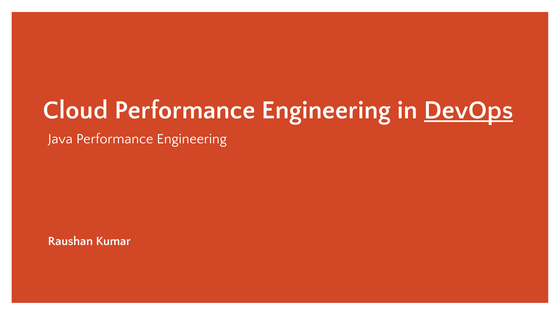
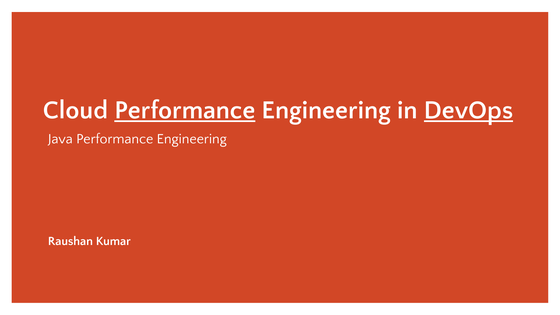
Performance underline: none -> present (185, 110)
